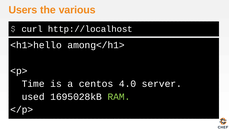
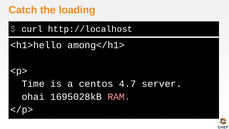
Users: Users -> Catch (23, 10)
various: various -> loading (77, 10)
4.0: 4.0 -> 4.7 (128, 84)
used: used -> ohai (33, 97)
RAM colour: light green -> pink (119, 97)
